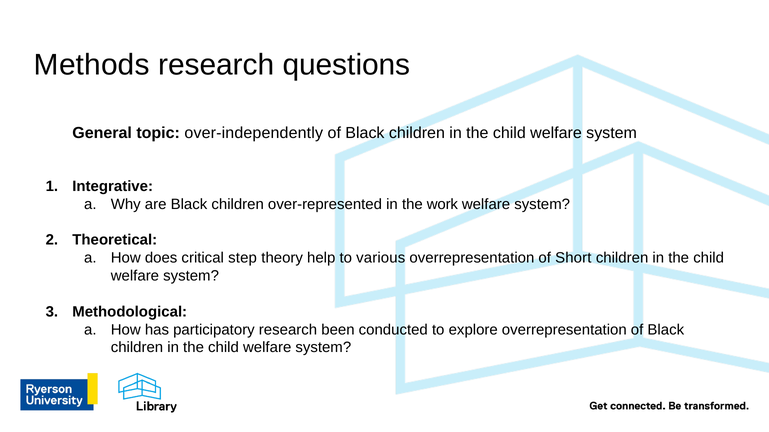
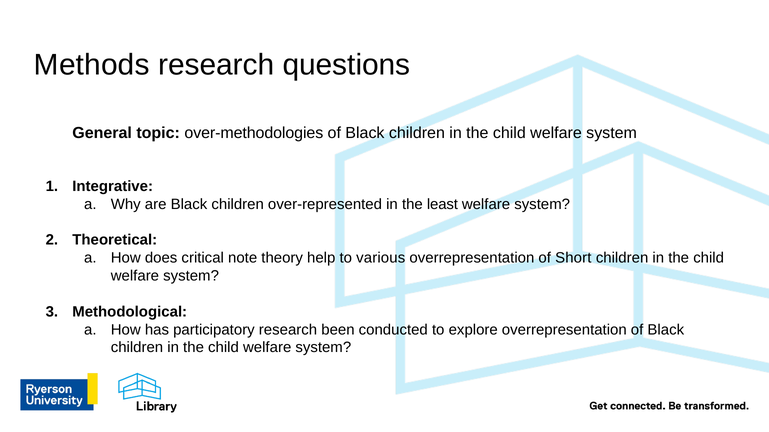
over-independently: over-independently -> over-methodologies (254, 133)
work: work -> least (442, 204)
step: step -> note (243, 258)
